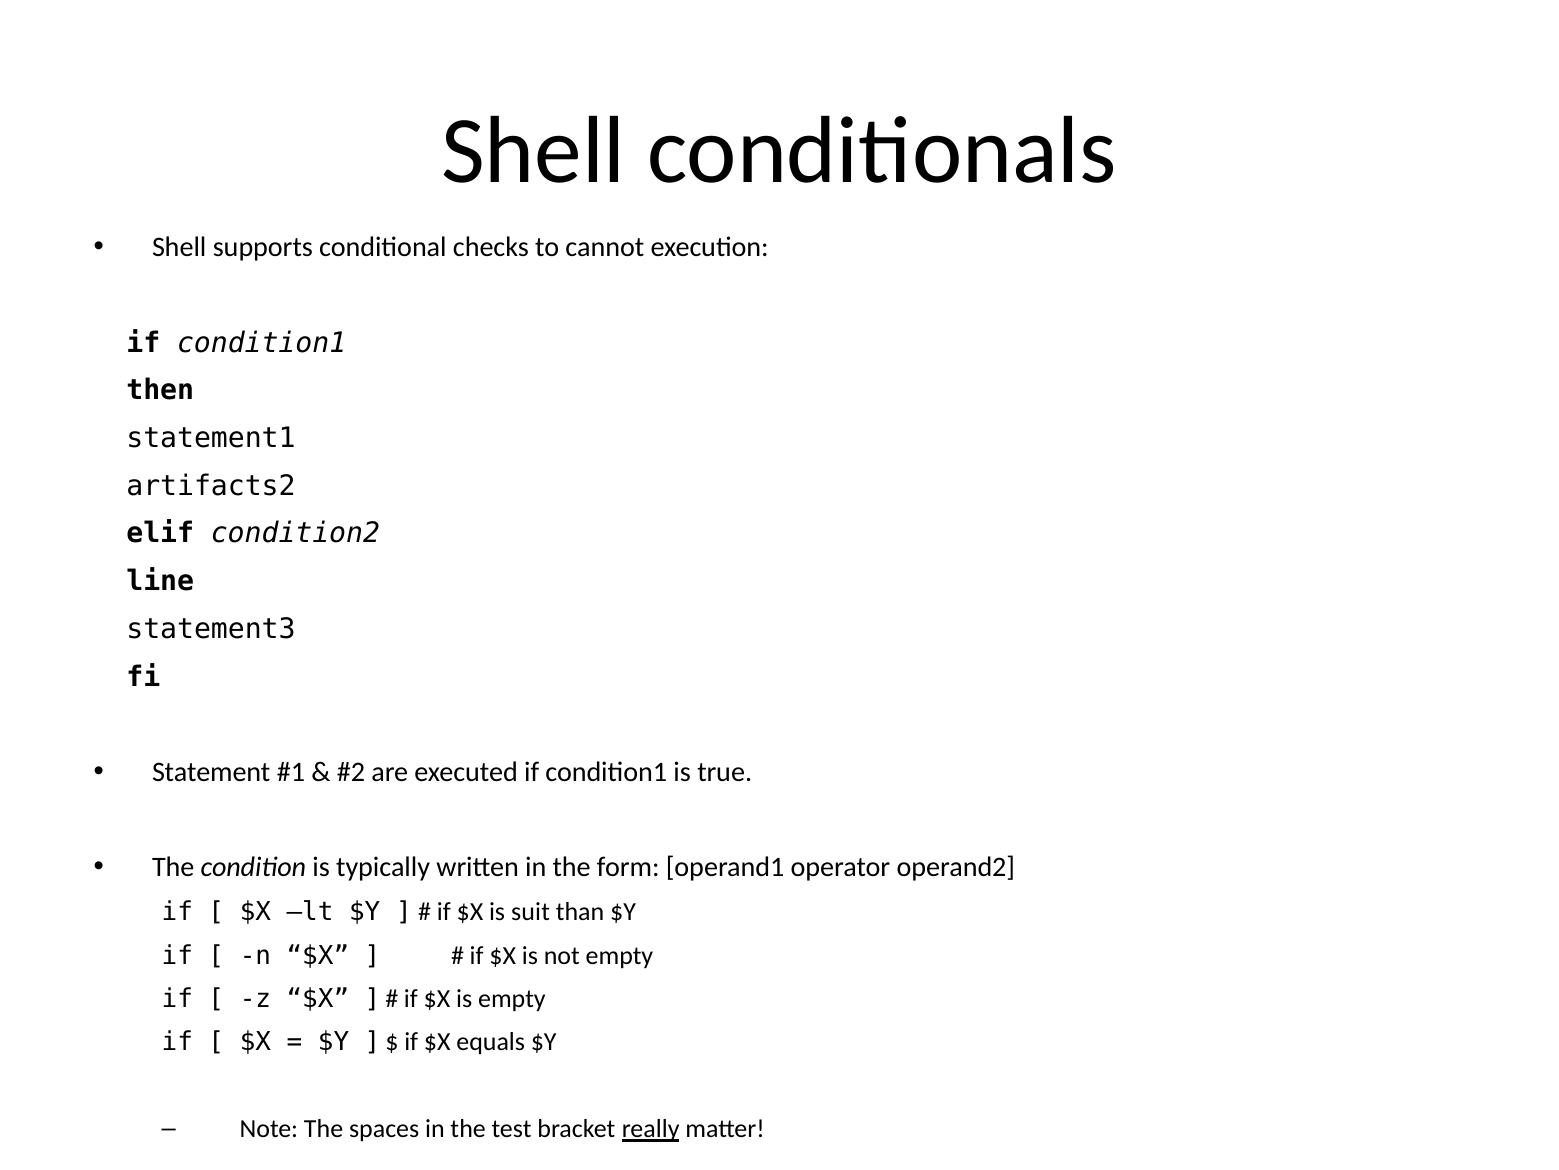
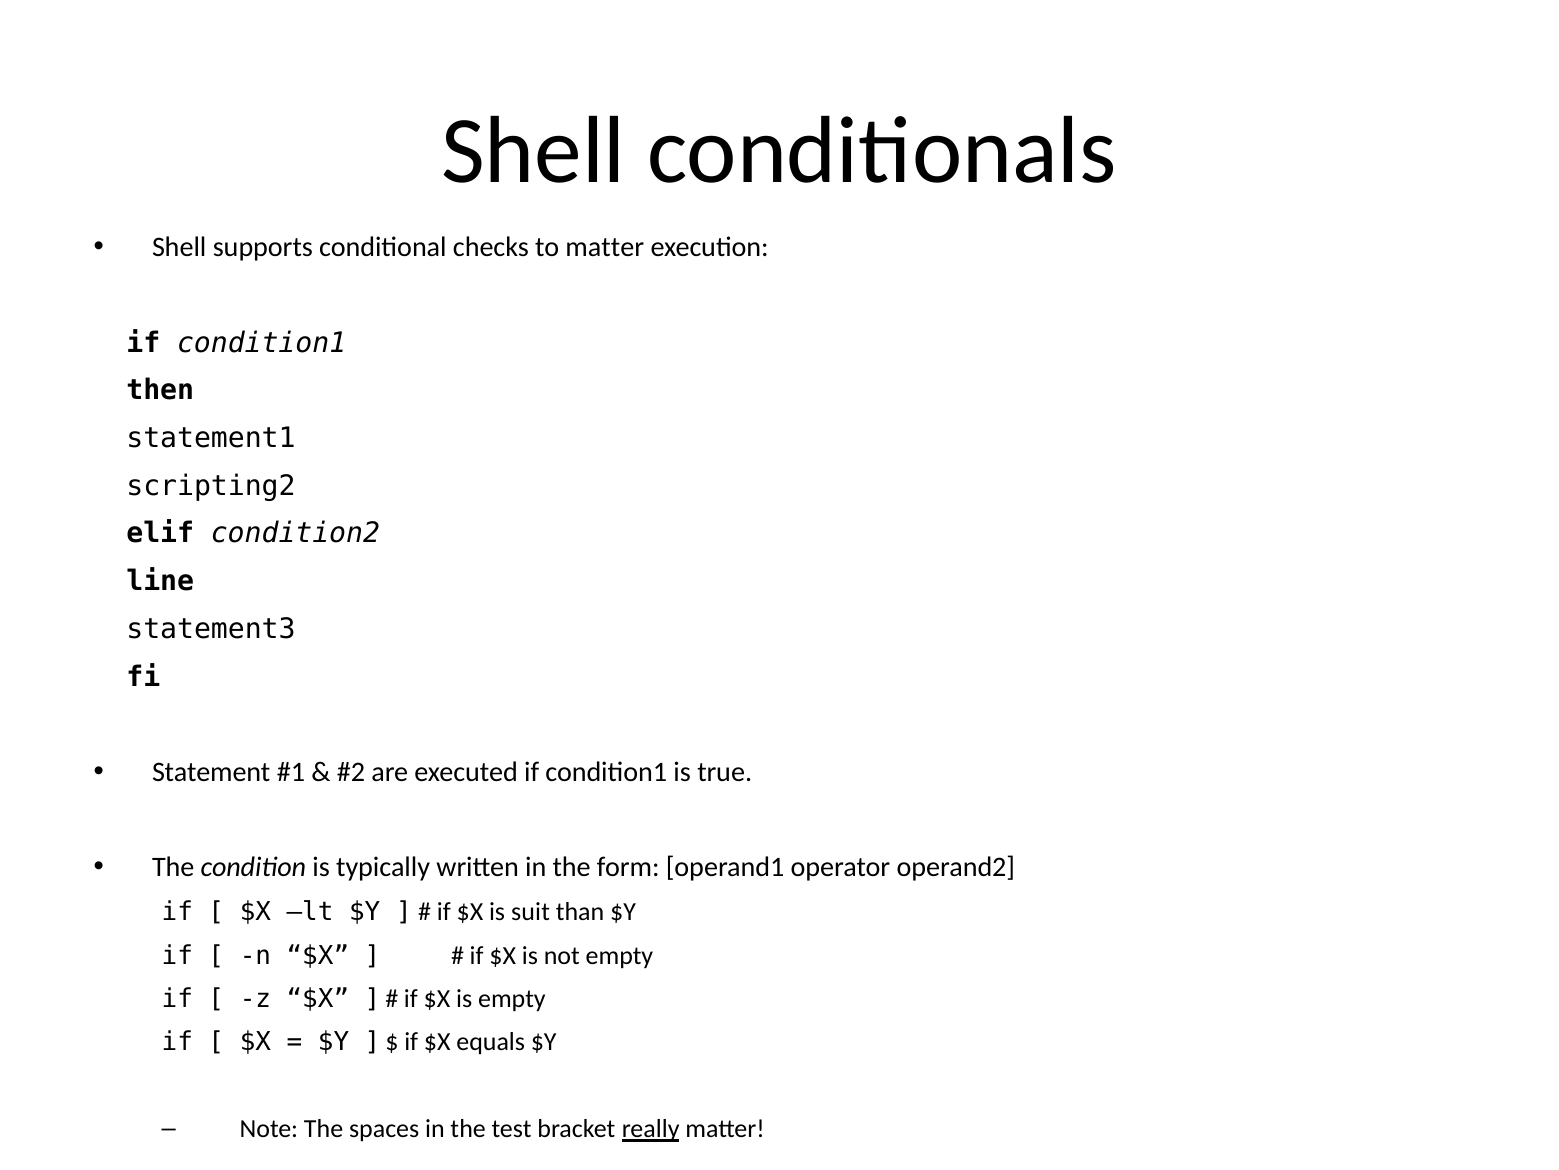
to cannot: cannot -> matter (605, 247)
artifacts2: artifacts2 -> scripting2 (211, 486)
